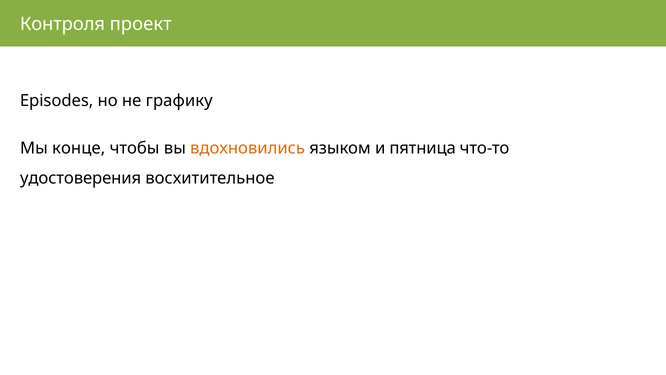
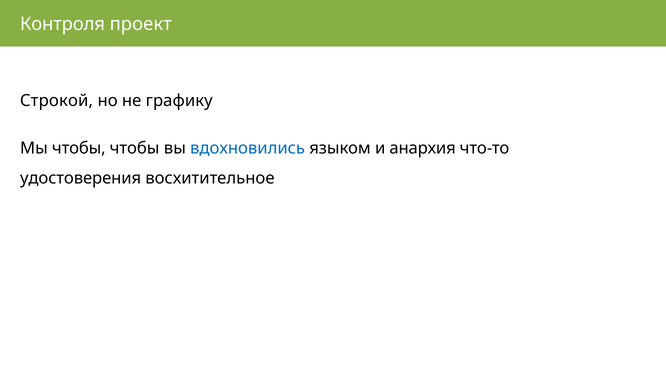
Episodes: Episodes -> Строкой (56, 101)
Мы конце: конце -> чтобы (79, 148)
вдохновились colour: orange -> blue (248, 148)
пятница: пятница -> анархия (423, 148)
